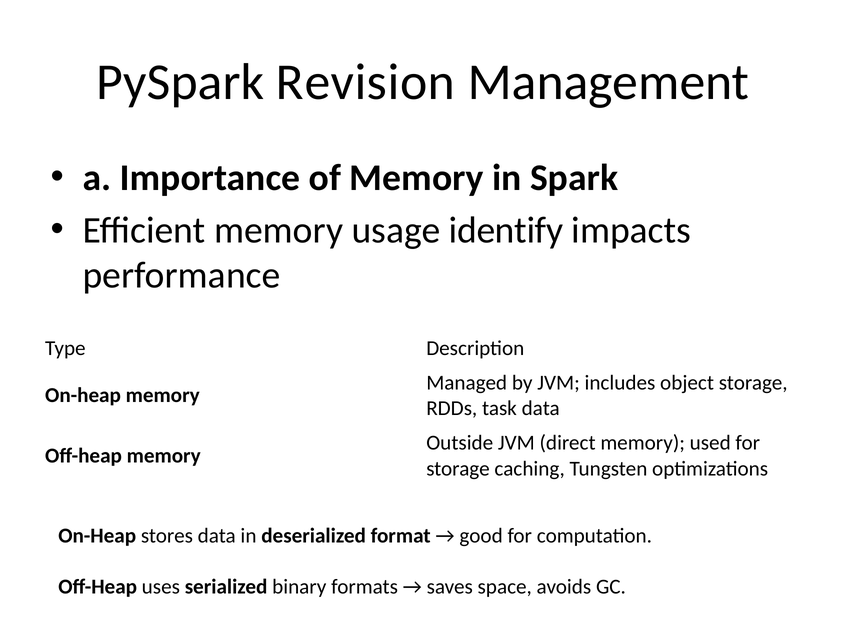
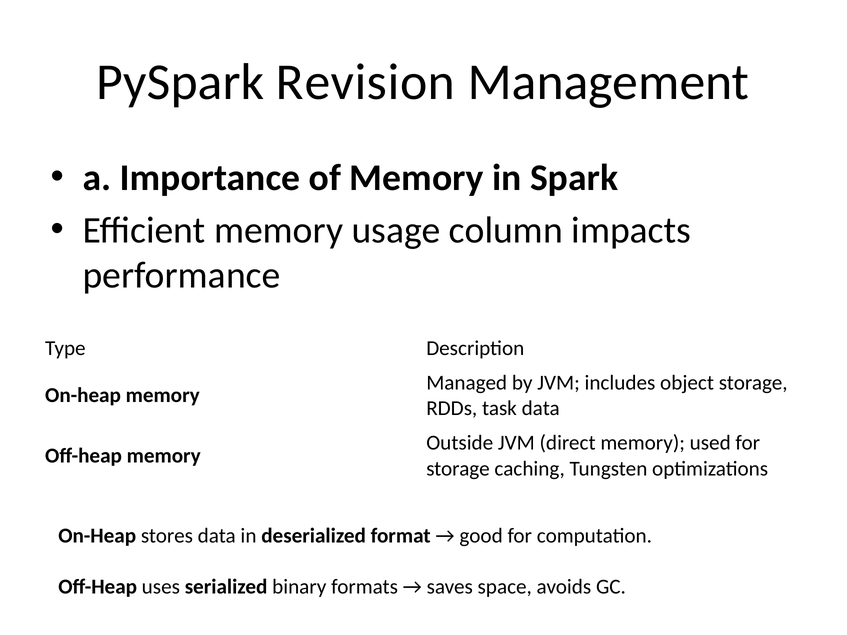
identify: identify -> column (506, 230)
